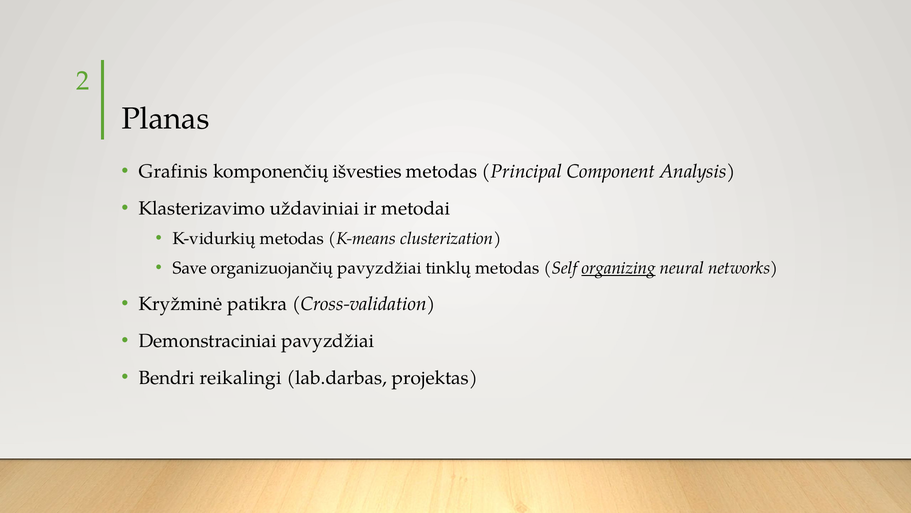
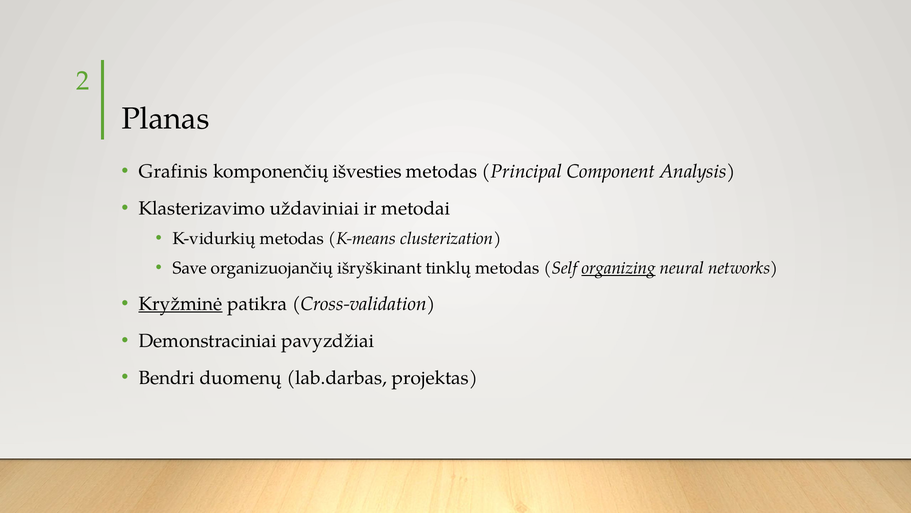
organizuojančių pavyzdžiai: pavyzdžiai -> išryškinant (379, 268)
Kryžminė underline: none -> present (181, 304)
reikalingi: reikalingi -> duomenų (241, 377)
